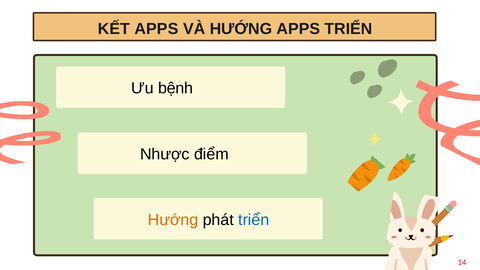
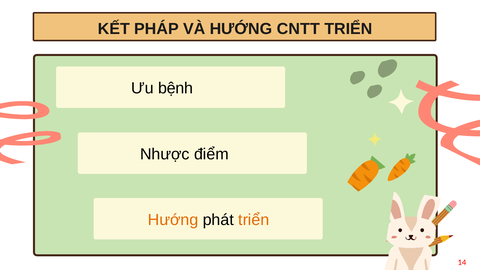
KẾT APPS: APPS -> PHÁP (156, 29)
HƯỚNG APPS: APPS -> CNTT (298, 29)
triển colour: blue -> orange (254, 220)
